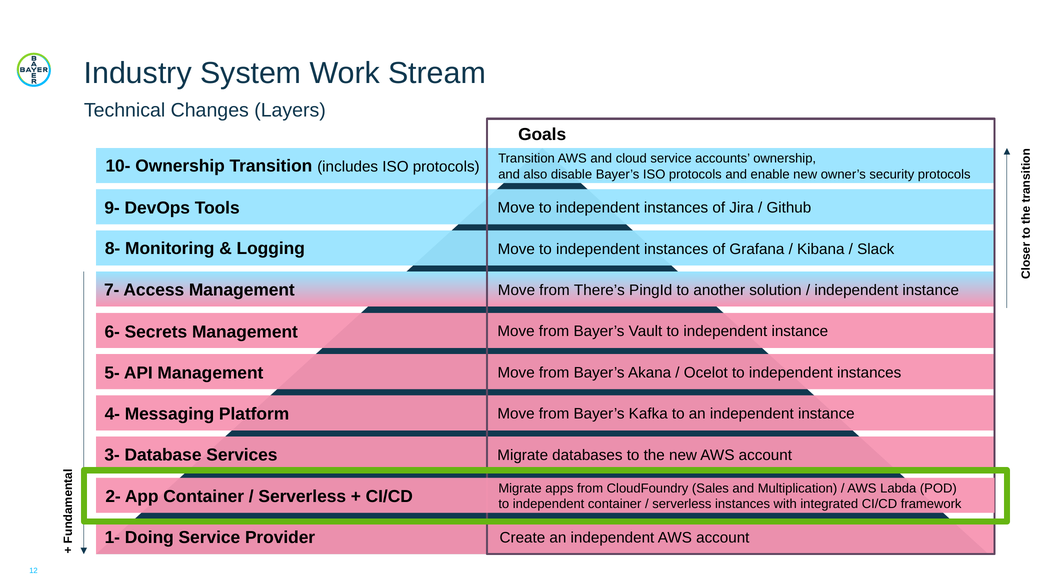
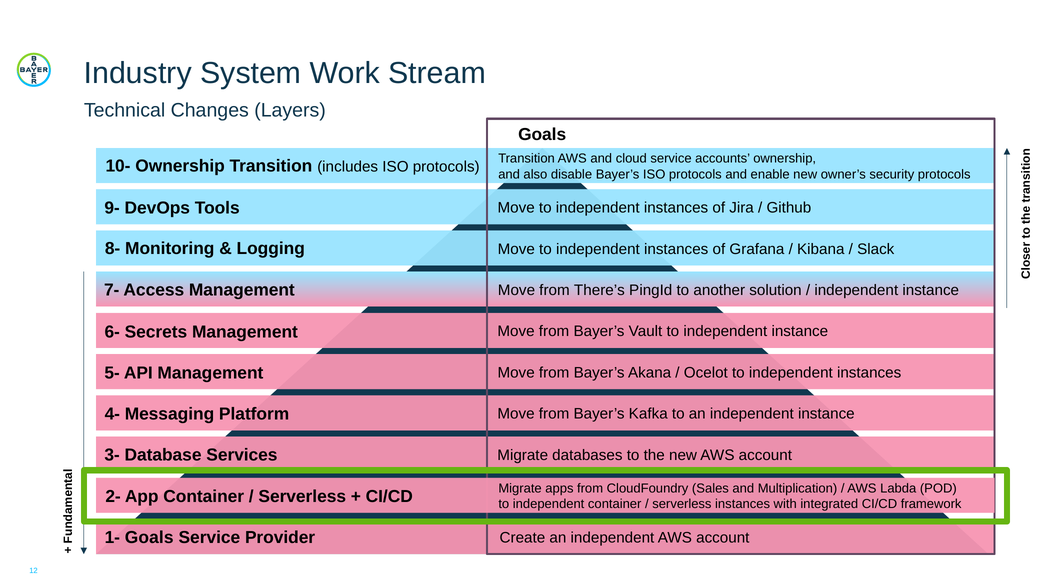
1- Doing: Doing -> Goals (149, 538)
